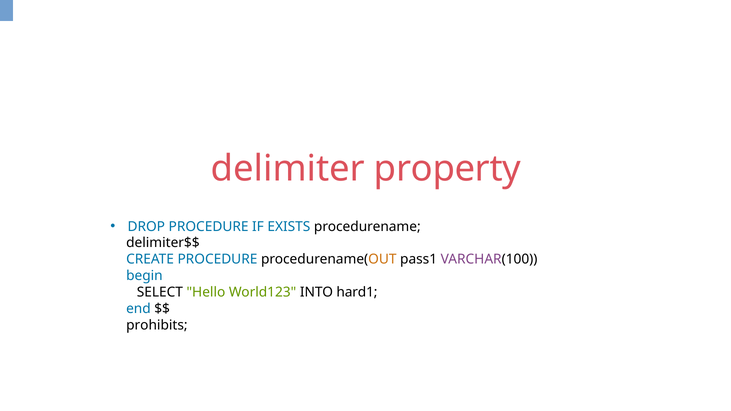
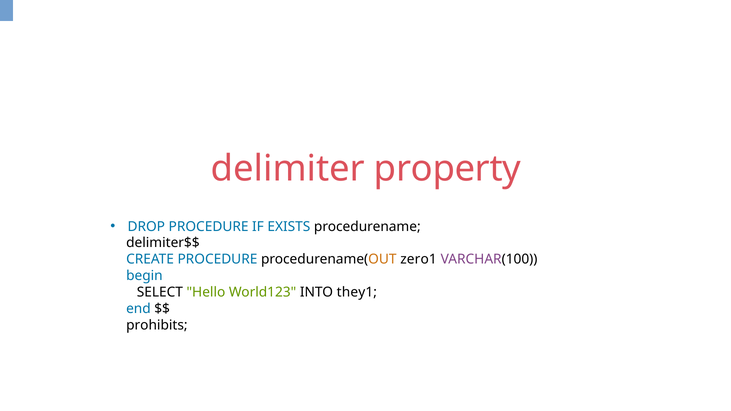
pass1: pass1 -> zero1 (419, 259)
hard1: hard1 -> they1 (357, 292)
